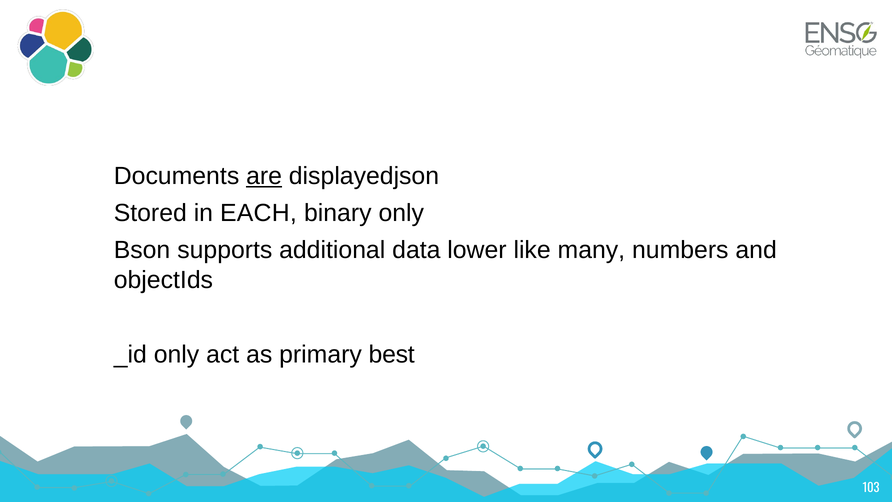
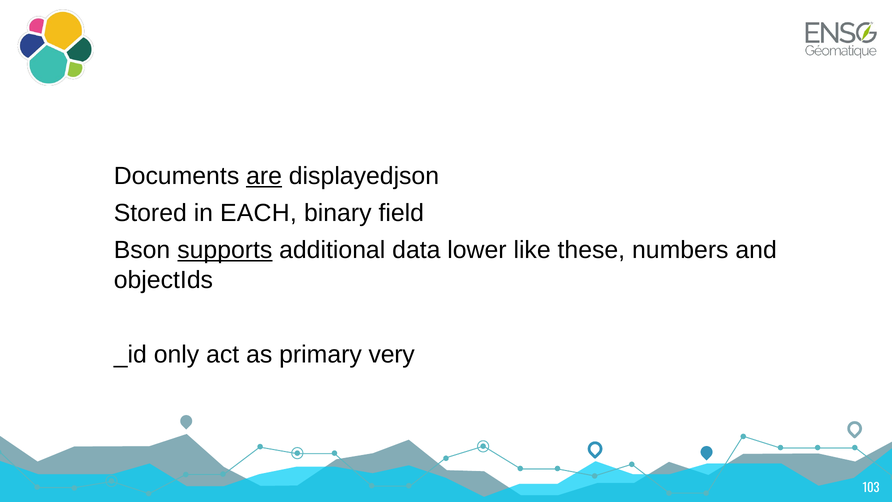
binary only: only -> field (401, 213)
supports underline: none -> present (225, 250)
many: many -> these (591, 250)
best: best -> very (392, 354)
